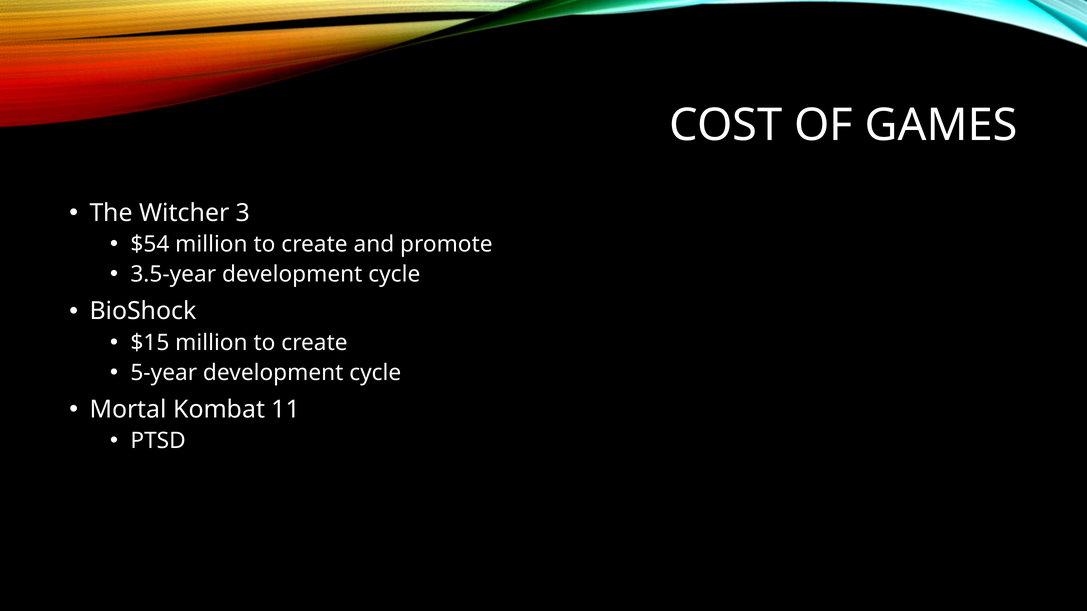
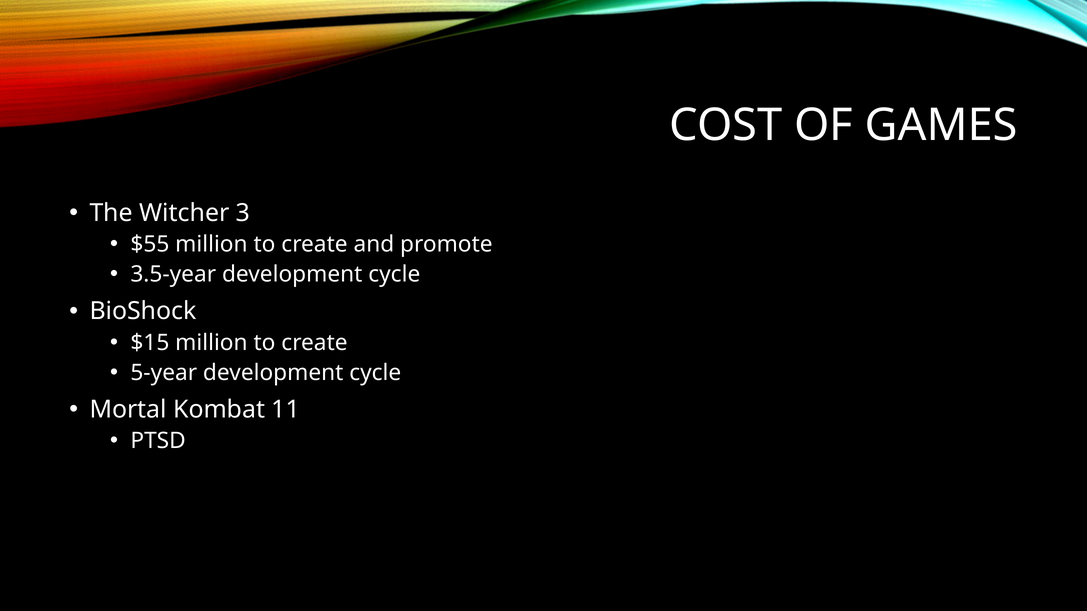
$54: $54 -> $55 (150, 244)
